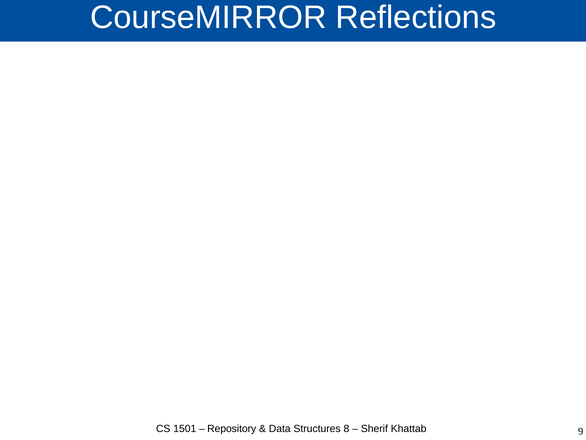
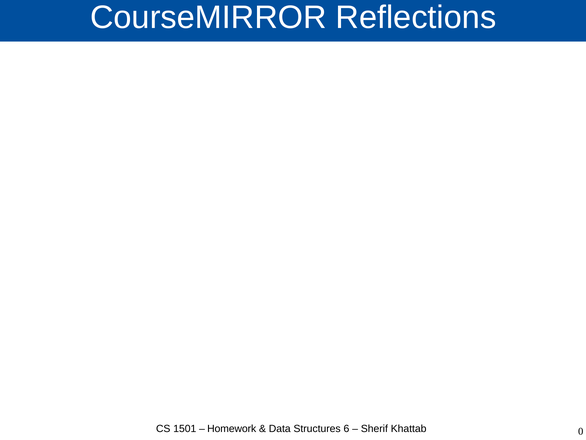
Repository: Repository -> Homework (232, 429)
8: 8 -> 6 (346, 429)
9: 9 -> 0 (581, 431)
